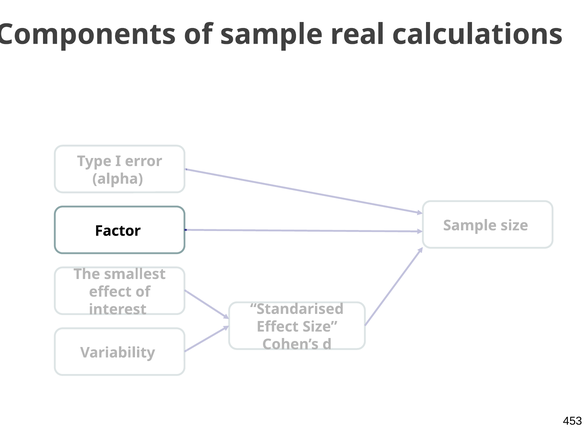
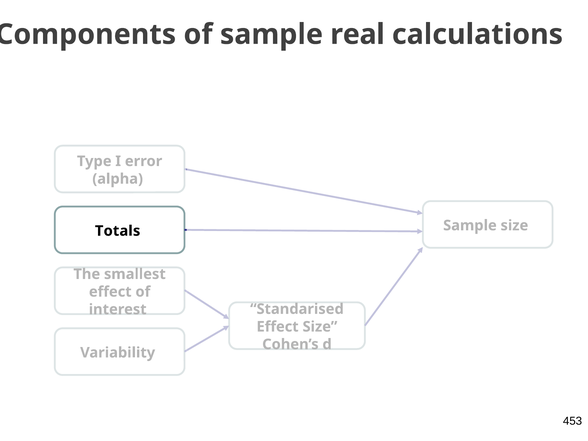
Factor: Factor -> Totals (118, 231)
